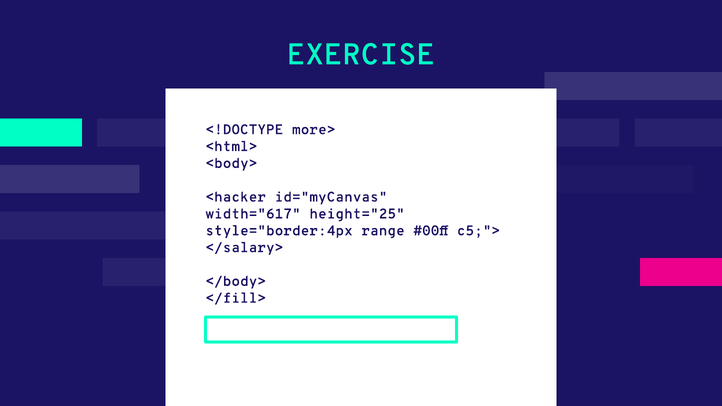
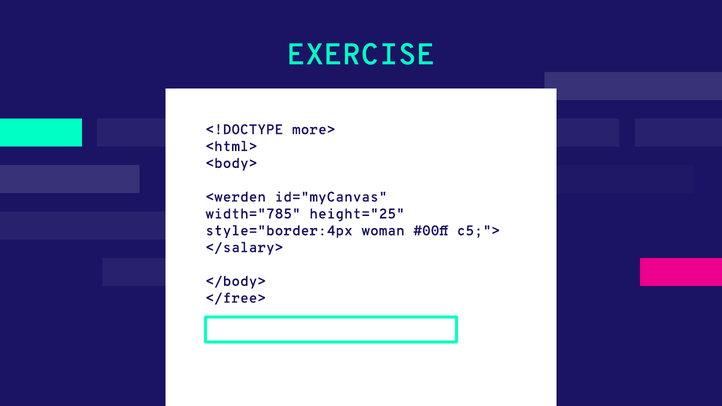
<hacker: <hacker -> <werden (236, 197)
width="617: width="617 -> width="785 (253, 214)
range: range -> woman (383, 231)
</fill>: </fill> -> </free> (236, 298)
